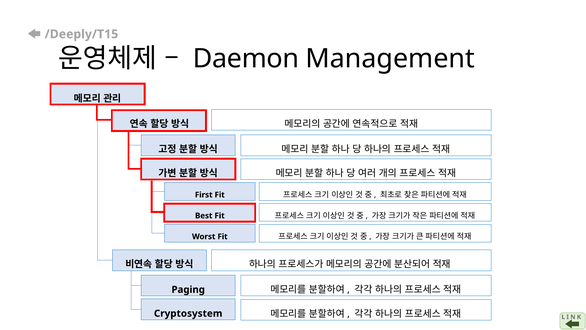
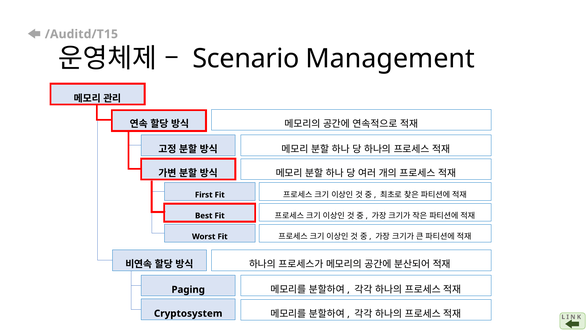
/Deeply/T15: /Deeply/T15 -> /Auditd/T15 (81, 34)
Daemon: Daemon -> Scenario (246, 59)
